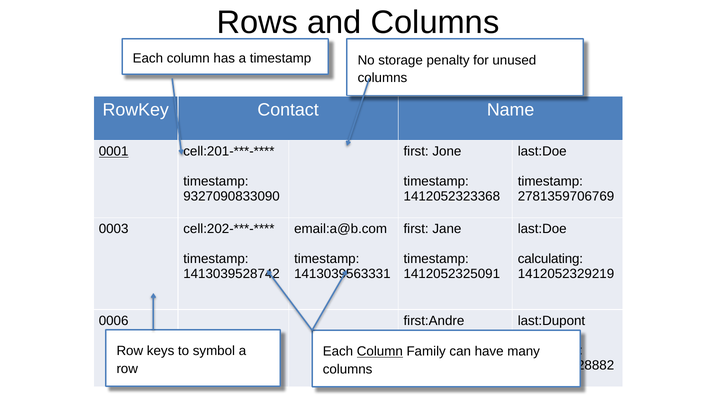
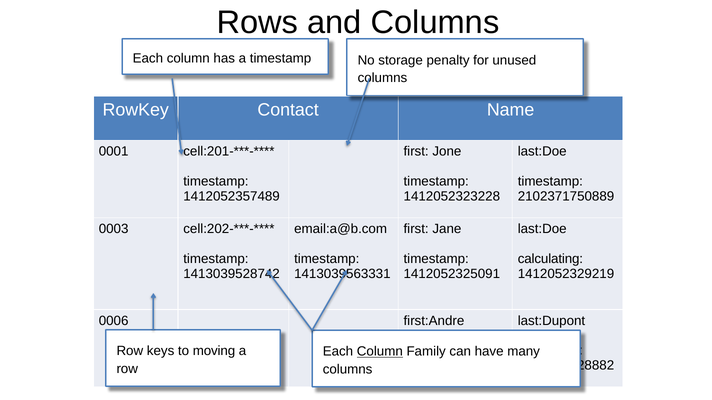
0001 underline: present -> none (114, 152)
9327090833090: 9327090833090 -> 1412052357489 (232, 197)
1412052323368: 1412052323368 -> 1412052323228 (452, 197)
2781359706769: 2781359706769 -> 2102371750889 (566, 197)
symbol: symbol -> moving (214, 351)
